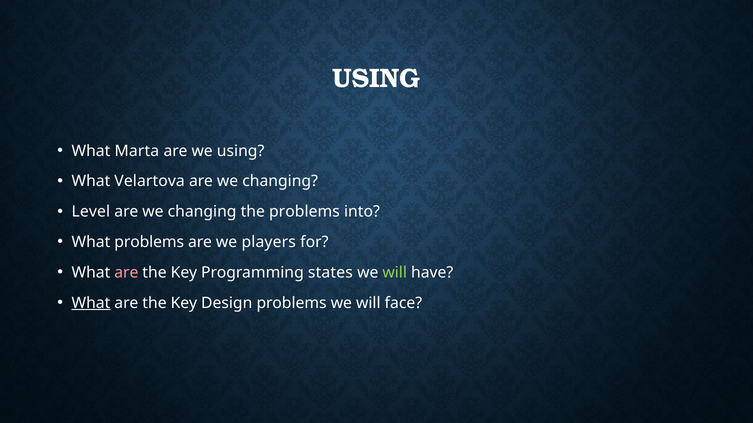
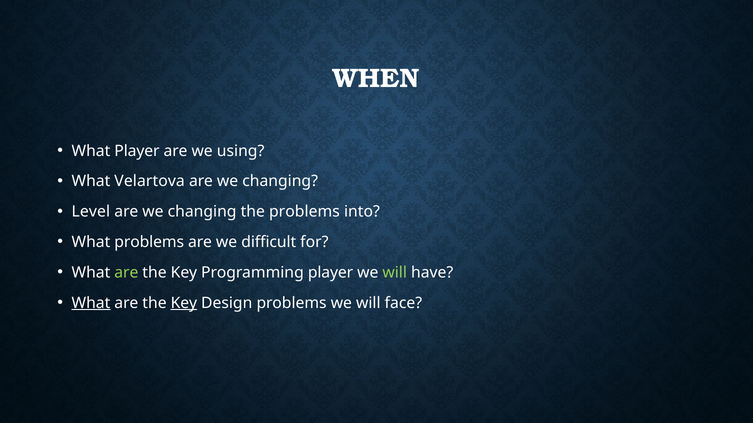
USING: USING -> WHEN (376, 78)
What Marta: Marta -> Player (137, 151)
players: players -> difficult (269, 242)
are colour: pink -> light green (126, 273)
Programming states: states -> player (331, 273)
Key underline: none -> present (184, 303)
